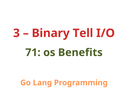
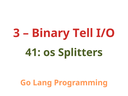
71: 71 -> 41 (33, 53)
Benefits: Benefits -> Splitters (80, 53)
